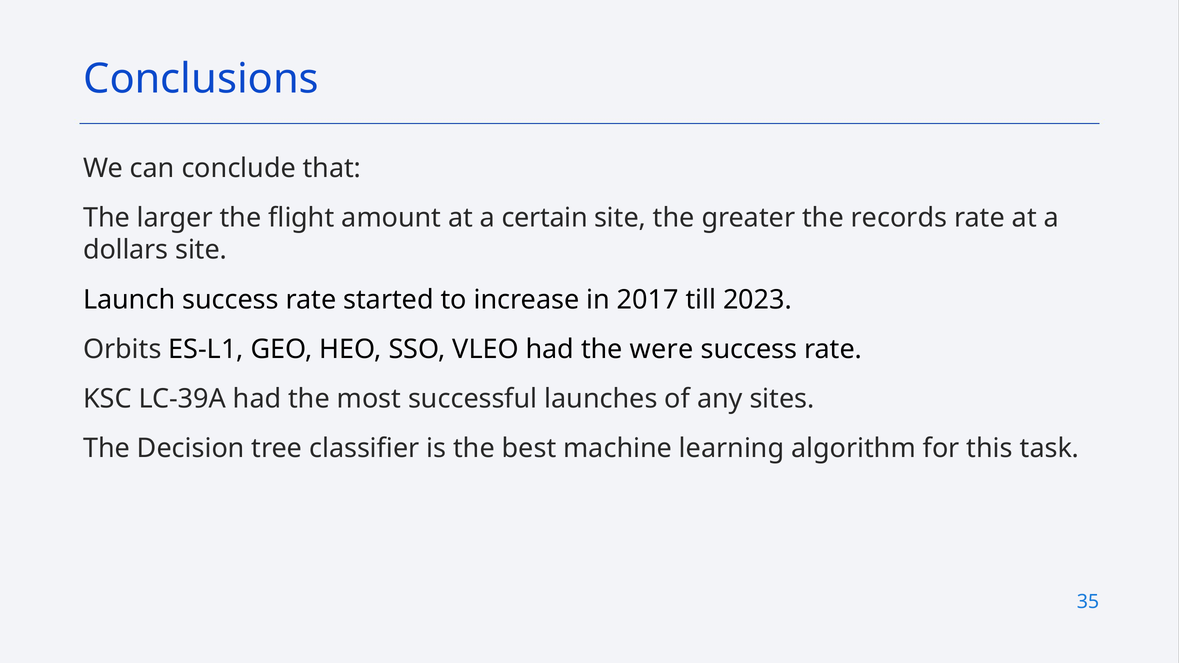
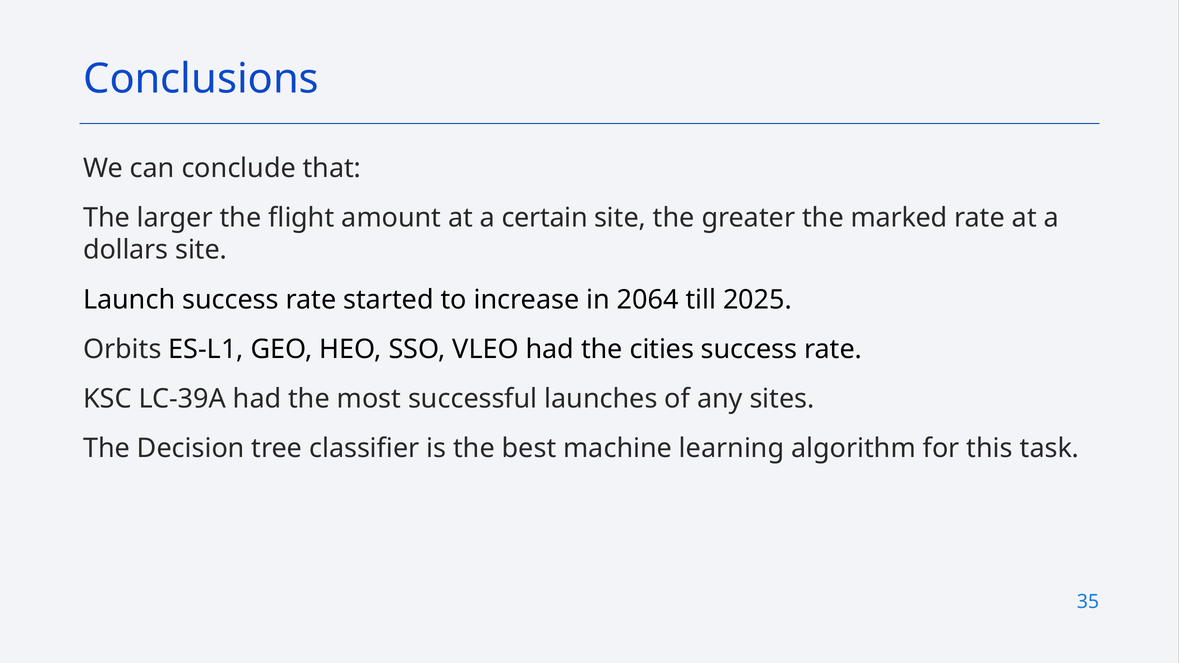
records: records -> marked (899, 218)
2017: 2017 -> 2064 (648, 300)
2023: 2023 -> 2025 (758, 300)
were: were -> cities (662, 349)
